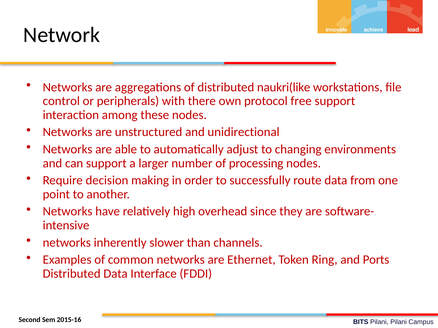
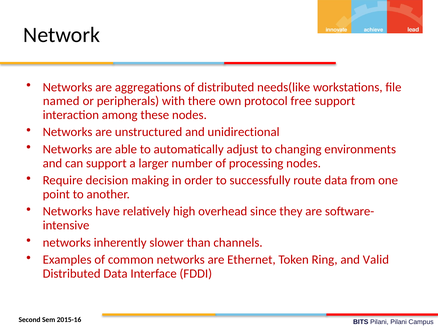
naukri(like: naukri(like -> needs(like (284, 87)
control: control -> named (61, 101)
Ports: Ports -> Valid (376, 260)
